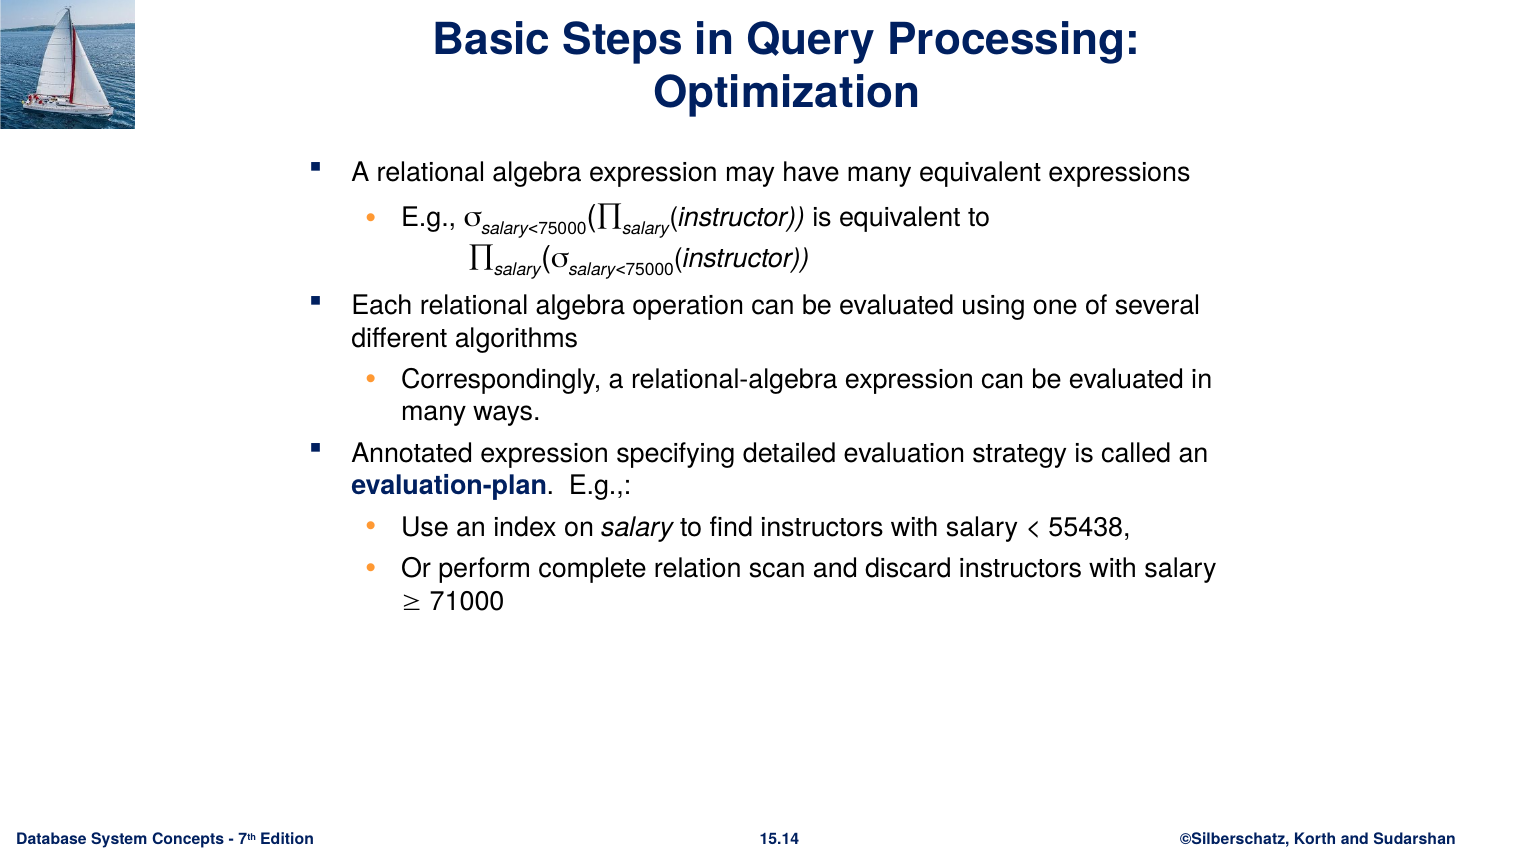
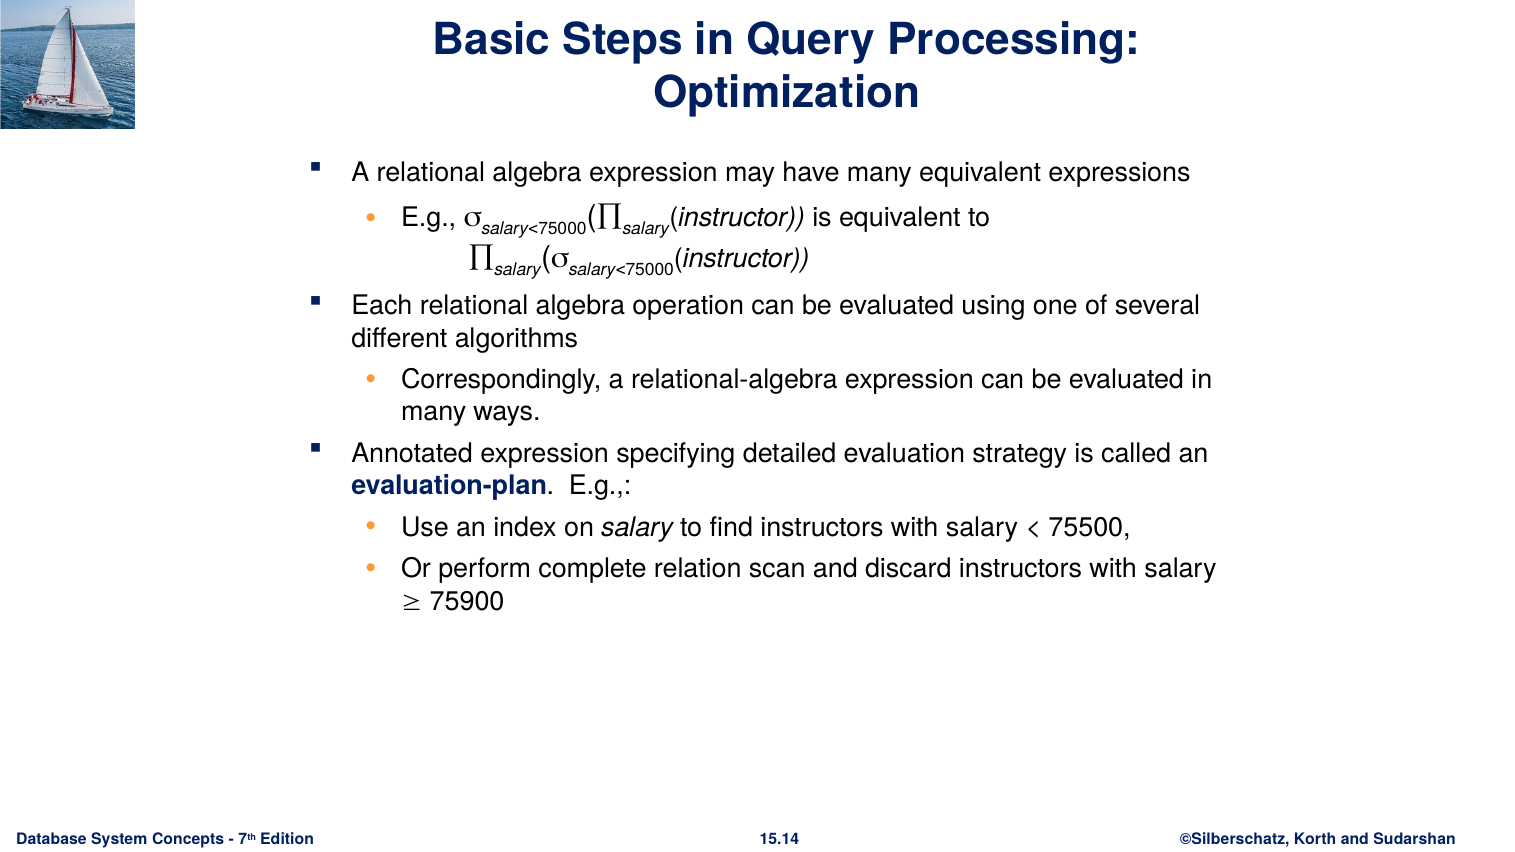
55438: 55438 -> 75500 (1090, 527)
71000: 71000 -> 75900 (467, 601)
